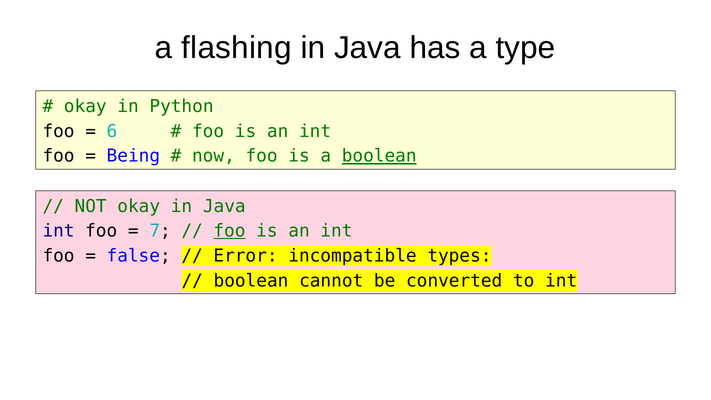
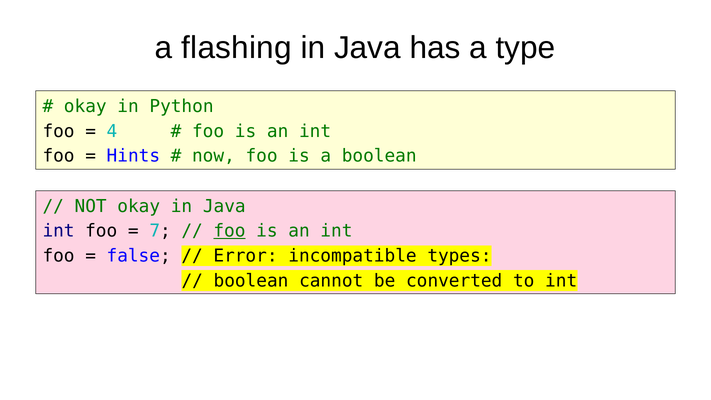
6: 6 -> 4 (112, 131)
Being: Being -> Hints (133, 156)
boolean underline: present -> none (379, 156)
